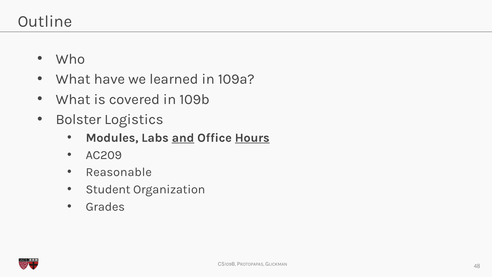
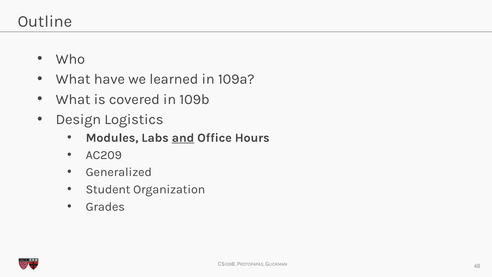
Bolster: Bolster -> Design (78, 119)
Hours underline: present -> none (252, 138)
Reasonable: Reasonable -> Generalized (119, 172)
